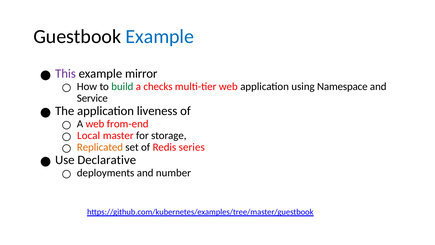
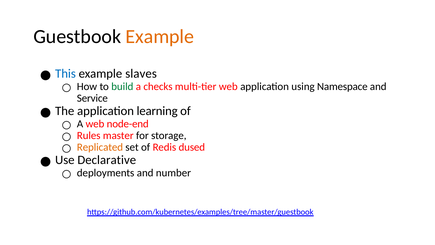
Example colour: blue -> orange (160, 37)
This colour: purple -> blue (66, 74)
mirror: mirror -> slaves (141, 74)
liveness: liveness -> learning (157, 111)
from-end: from-end -> node-end (128, 124)
Local: Local -> Rules (89, 135)
series: series -> dused (192, 147)
